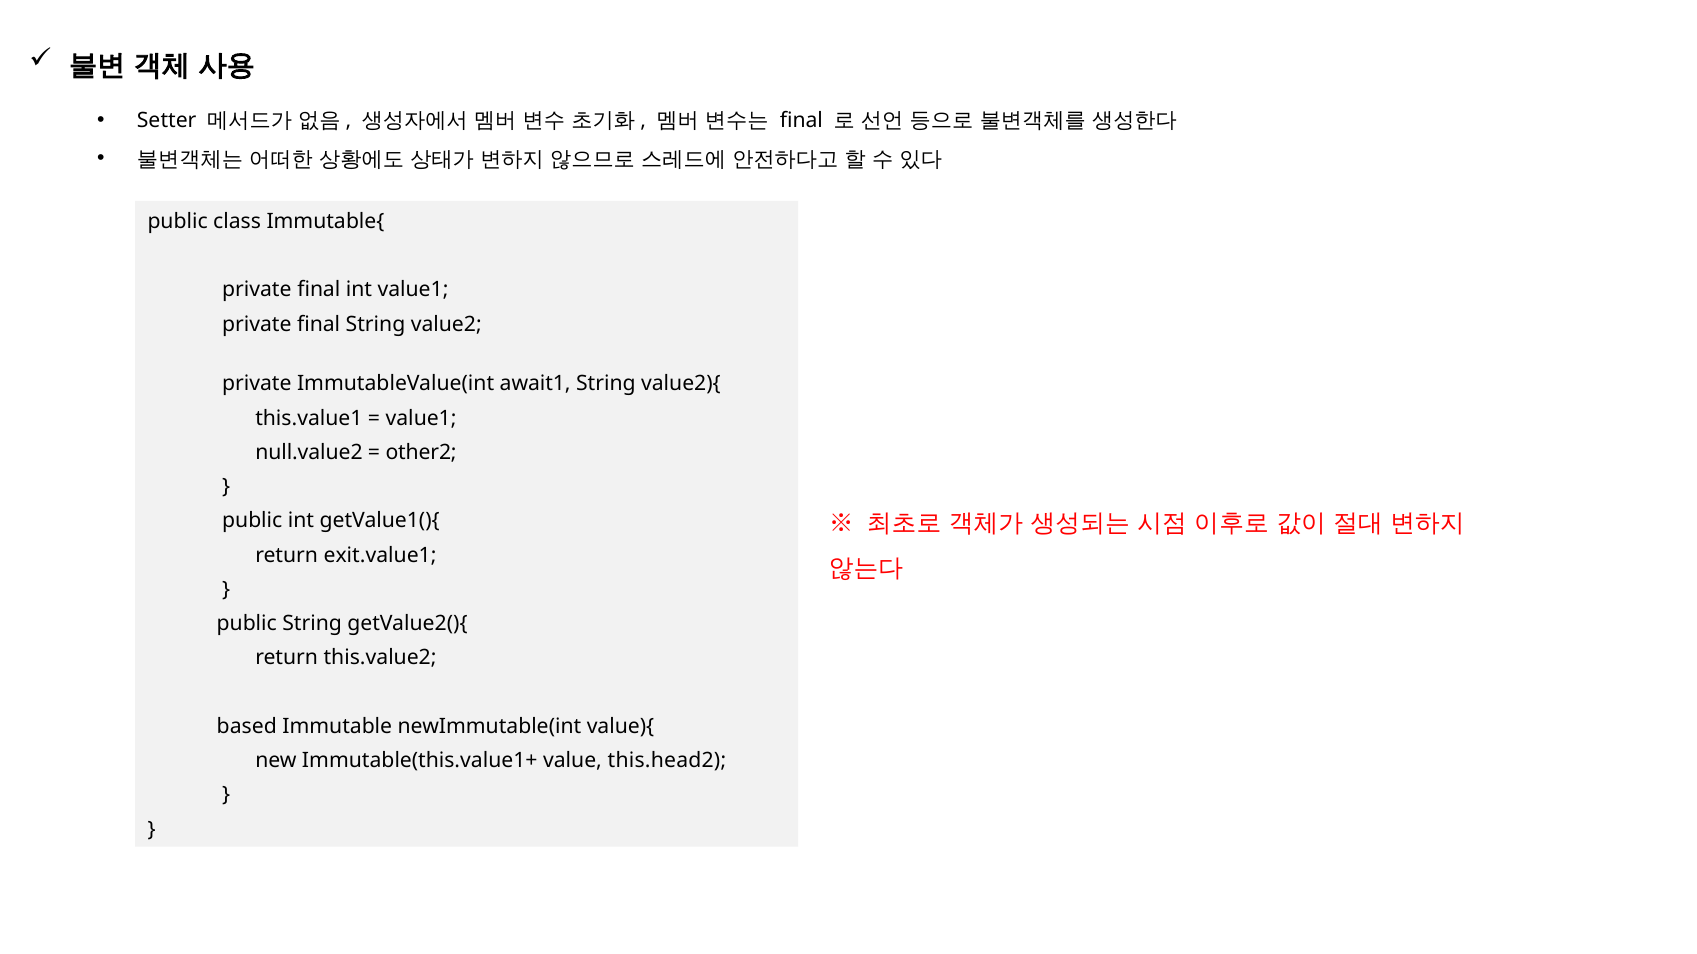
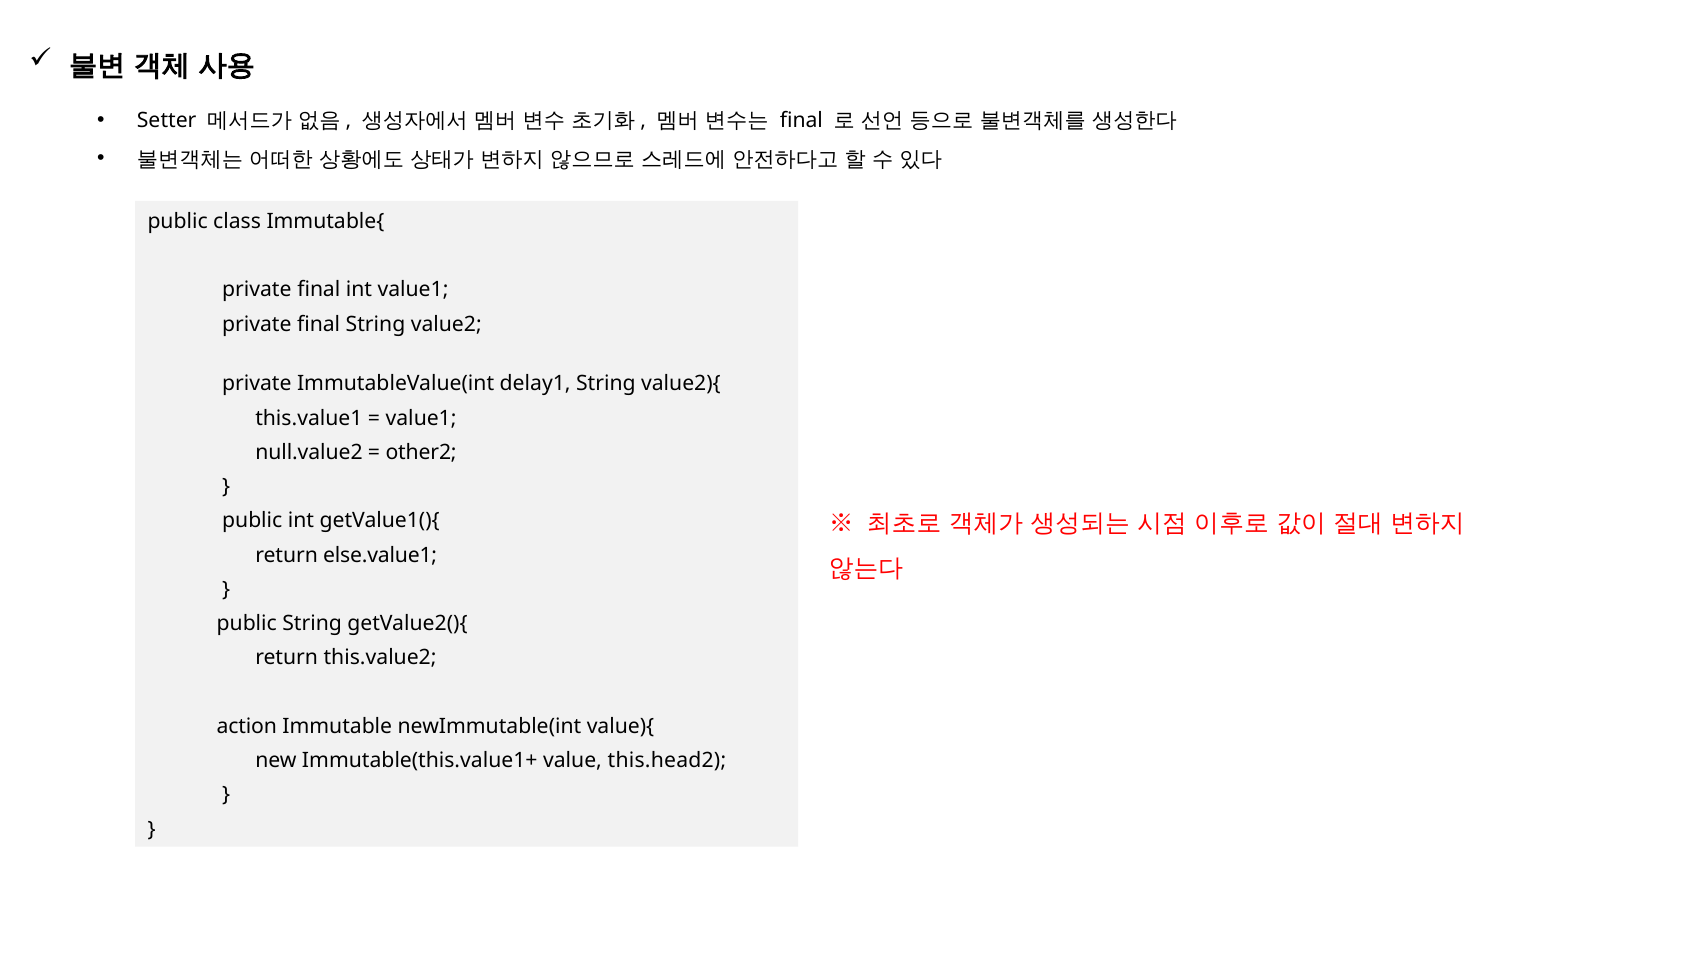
await1: await1 -> delay1 (535, 384)
exit.value1: exit.value1 -> else.value1 (380, 555)
based: based -> action (247, 727)
